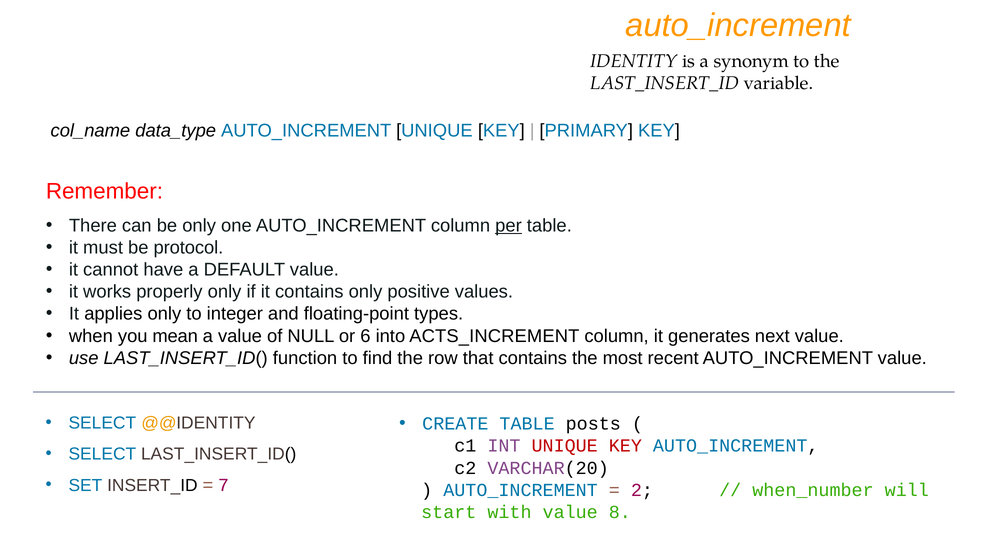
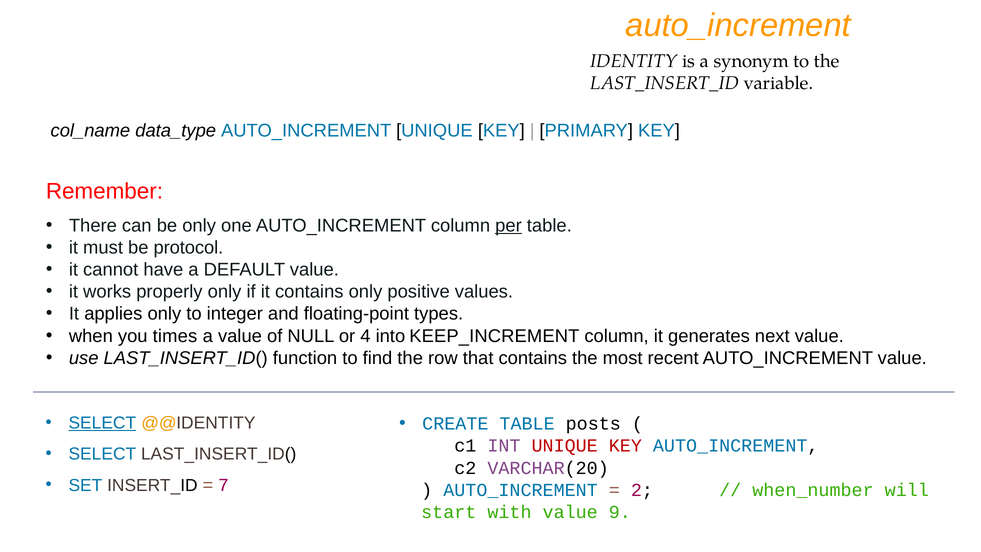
mean: mean -> times (175, 336)
6: 6 -> 4 (365, 336)
ACTS_INCREMENT: ACTS_INCREMENT -> KEEP_INCREMENT (494, 336)
SELECT underline: none -> present (102, 423)
8: 8 -> 9 (620, 512)
